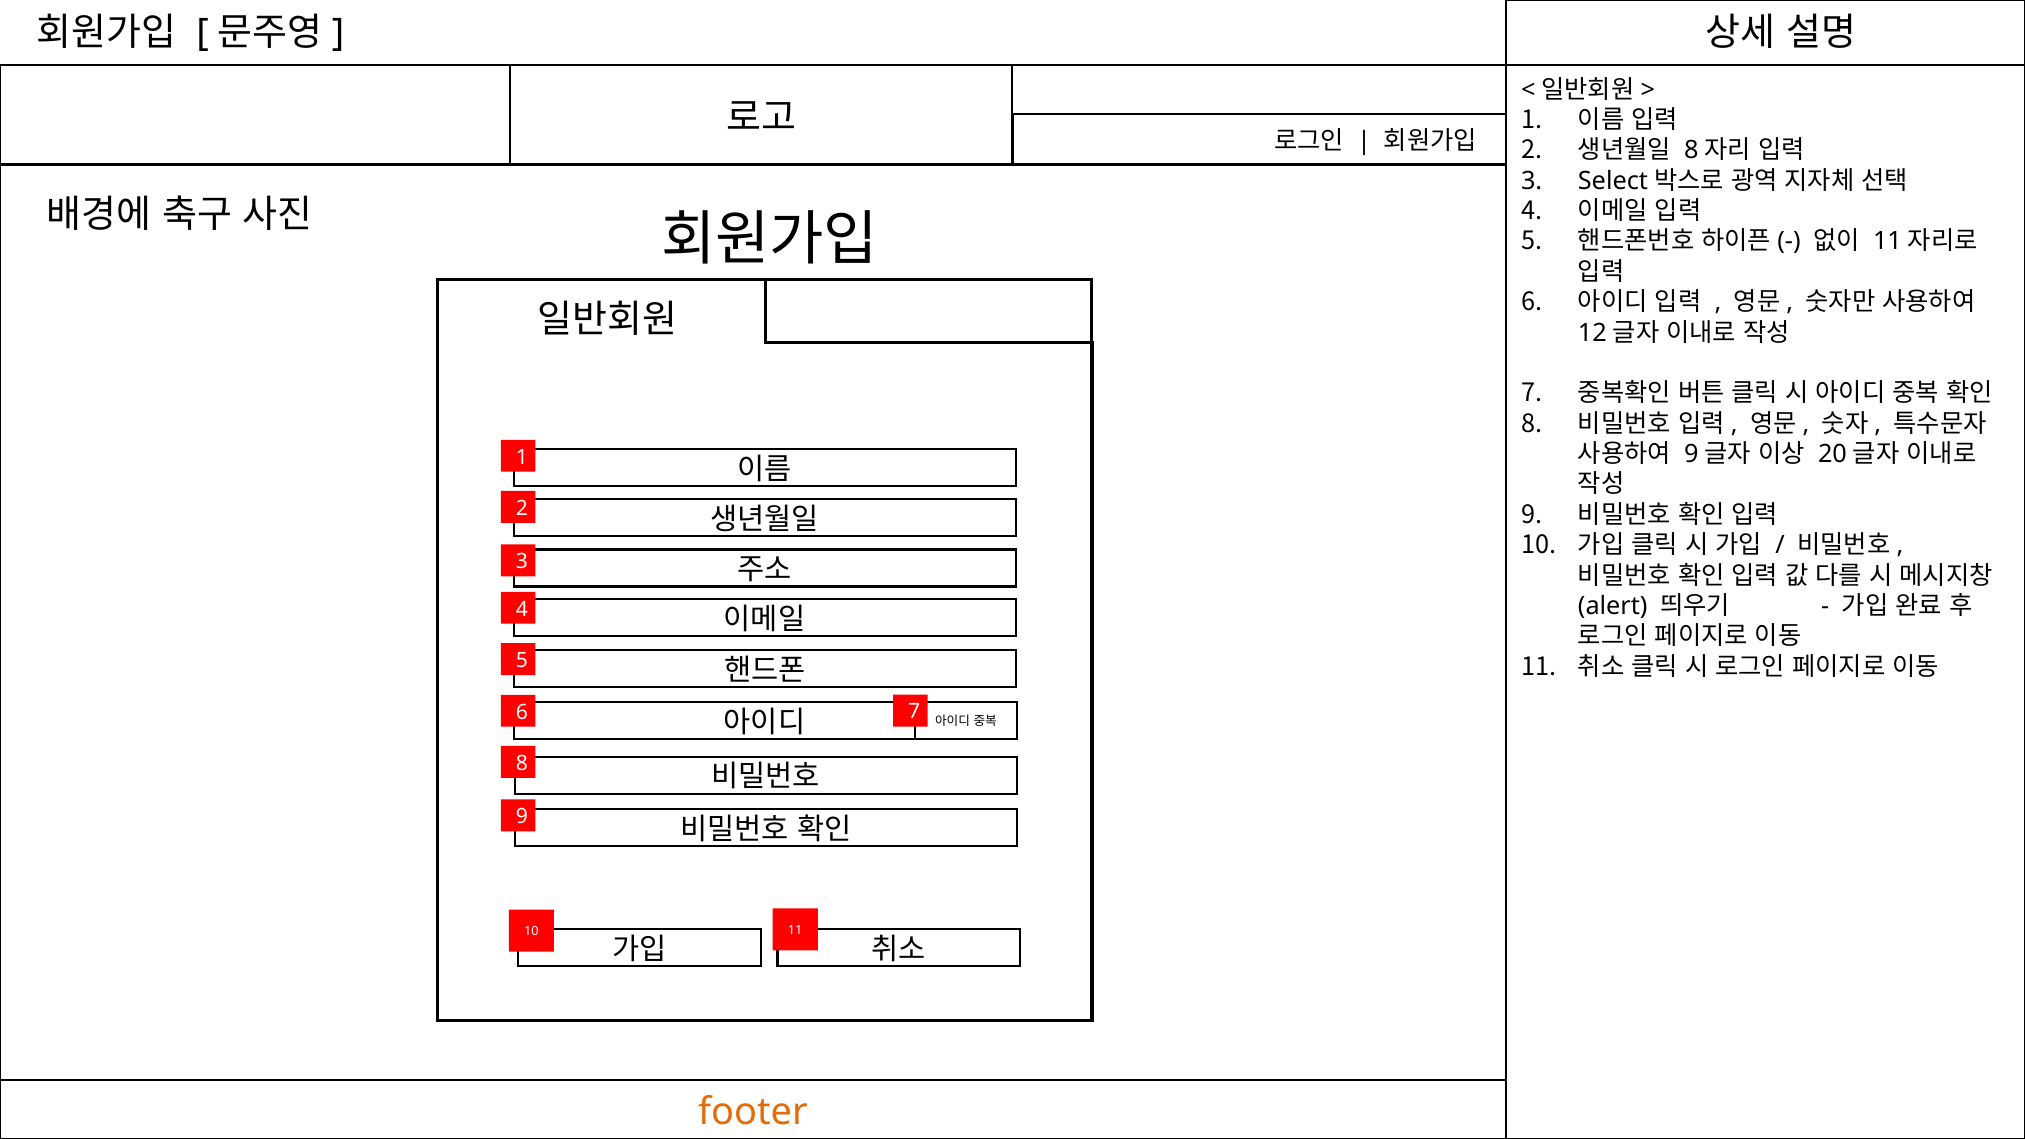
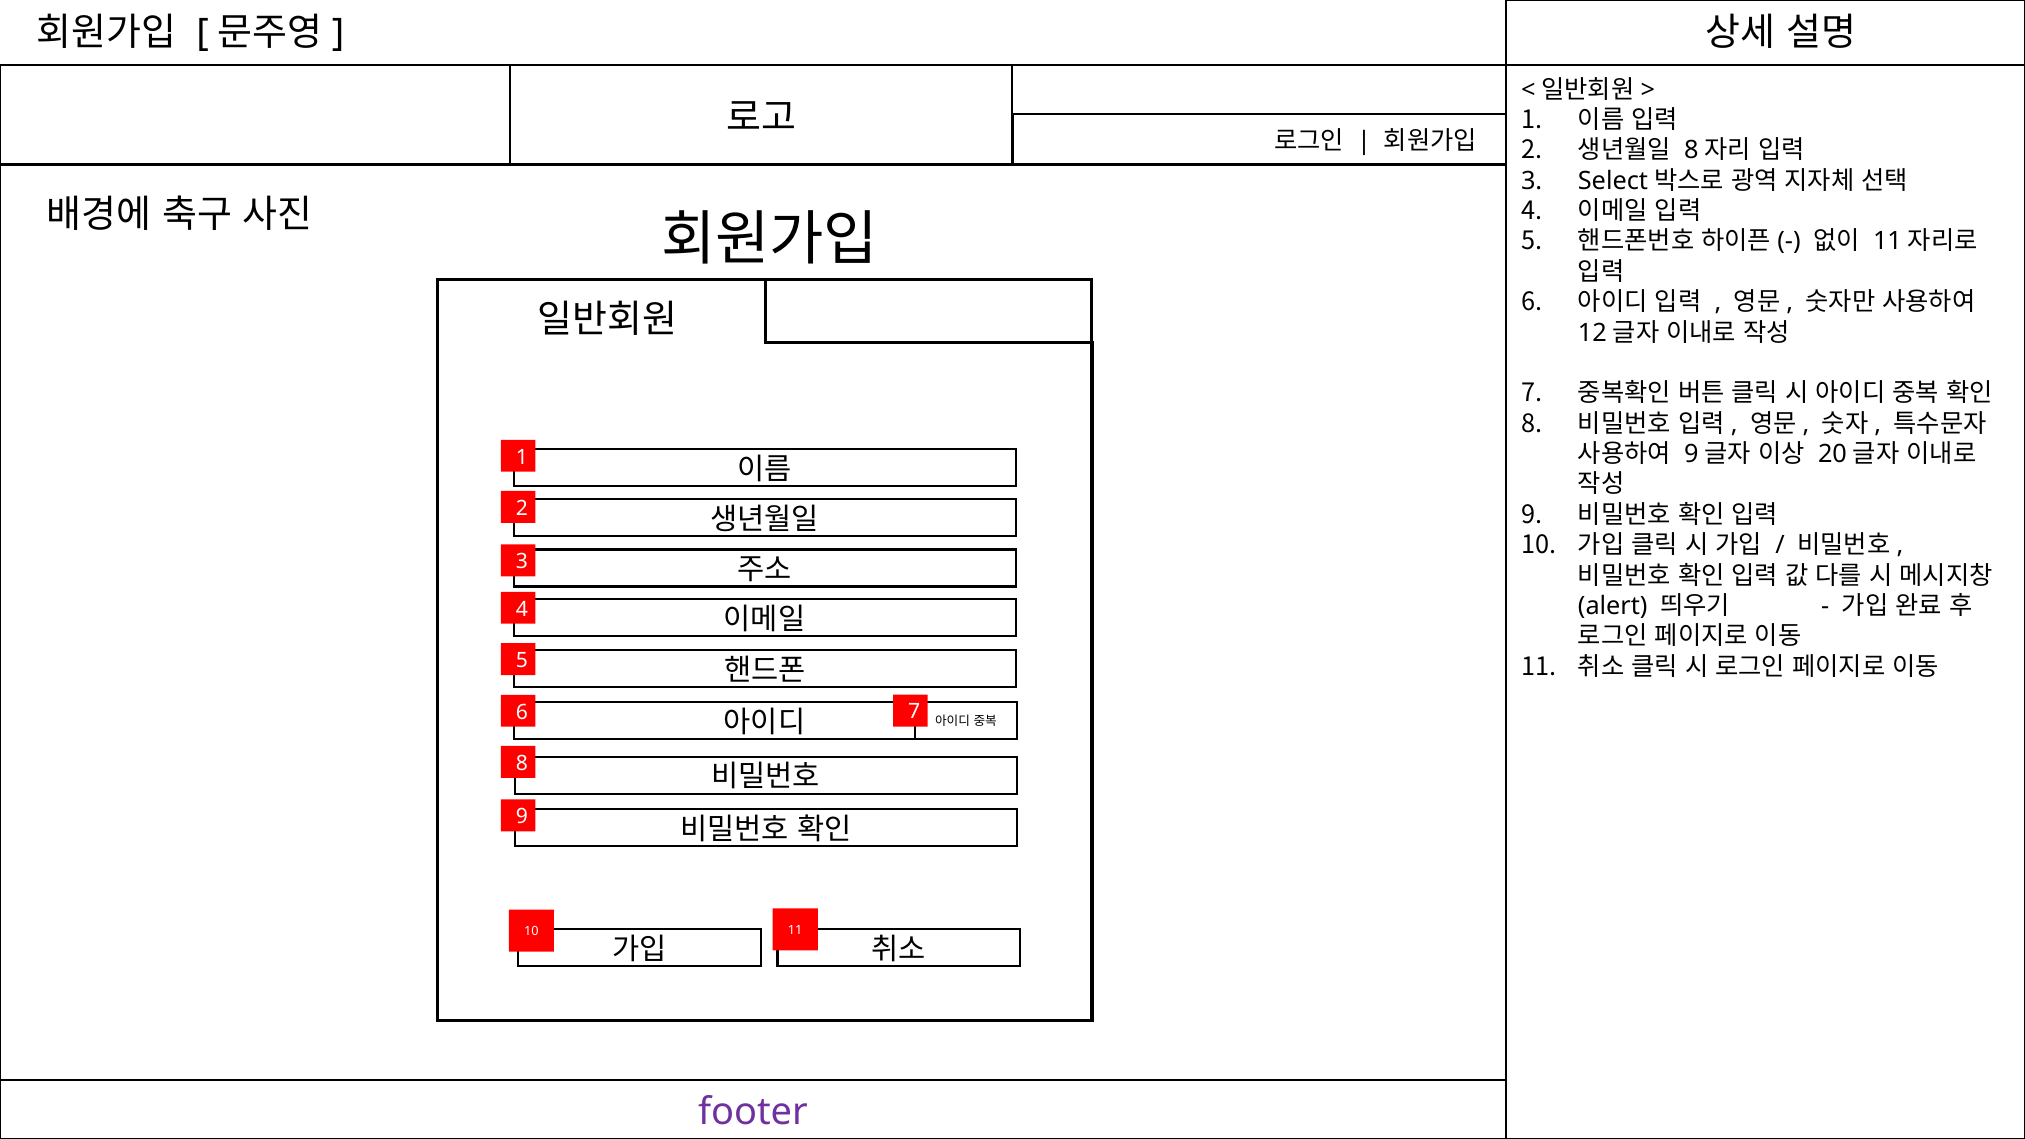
footer colour: orange -> purple (753, 1112)
